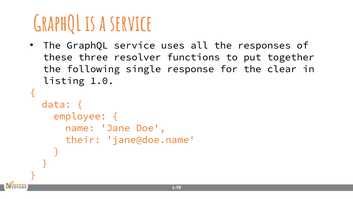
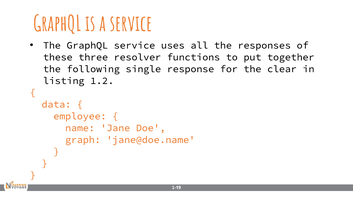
1.0: 1.0 -> 1.2 (102, 81)
their: their -> graph (83, 139)
